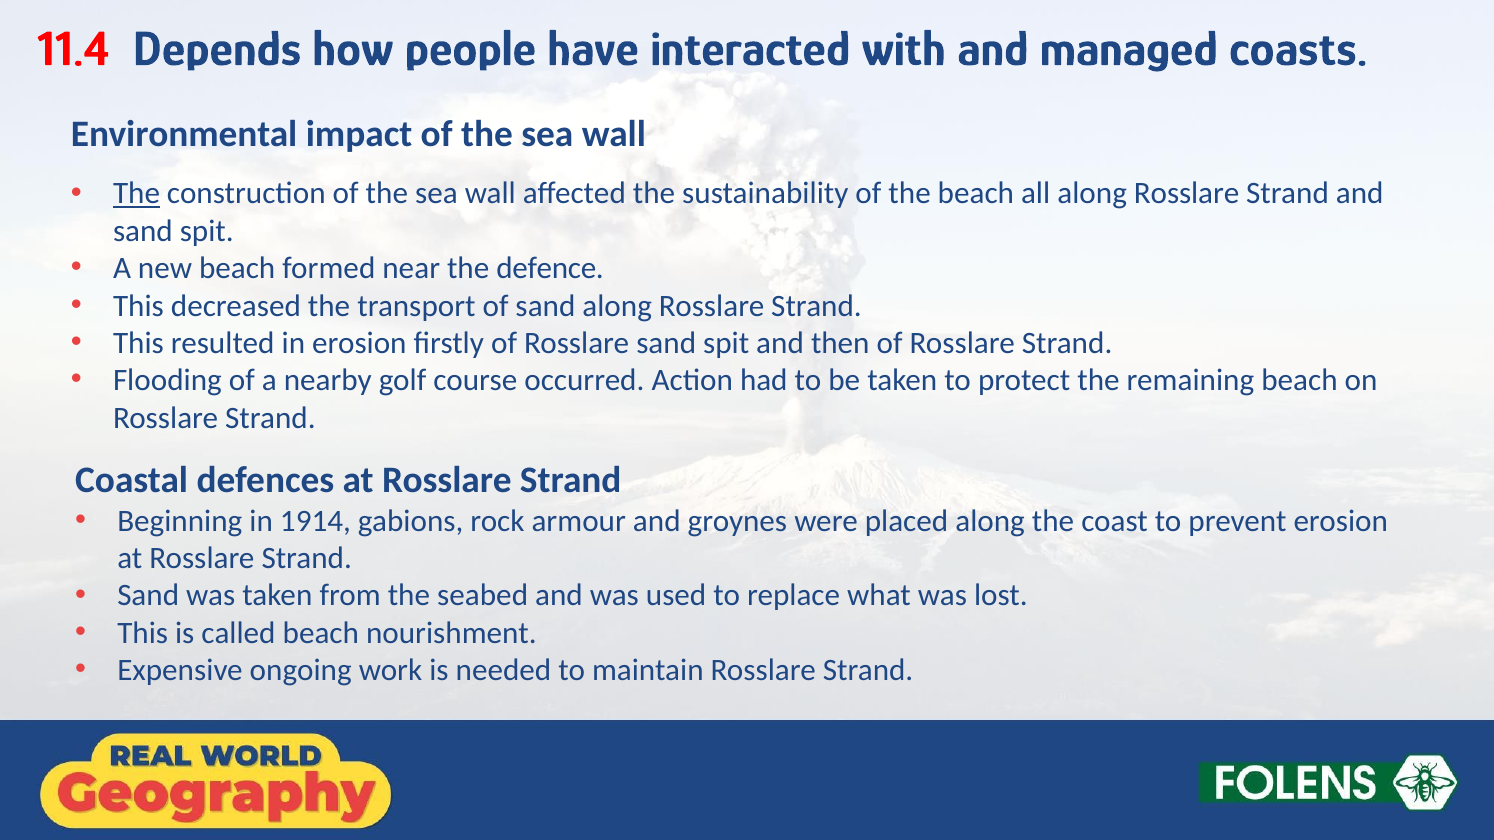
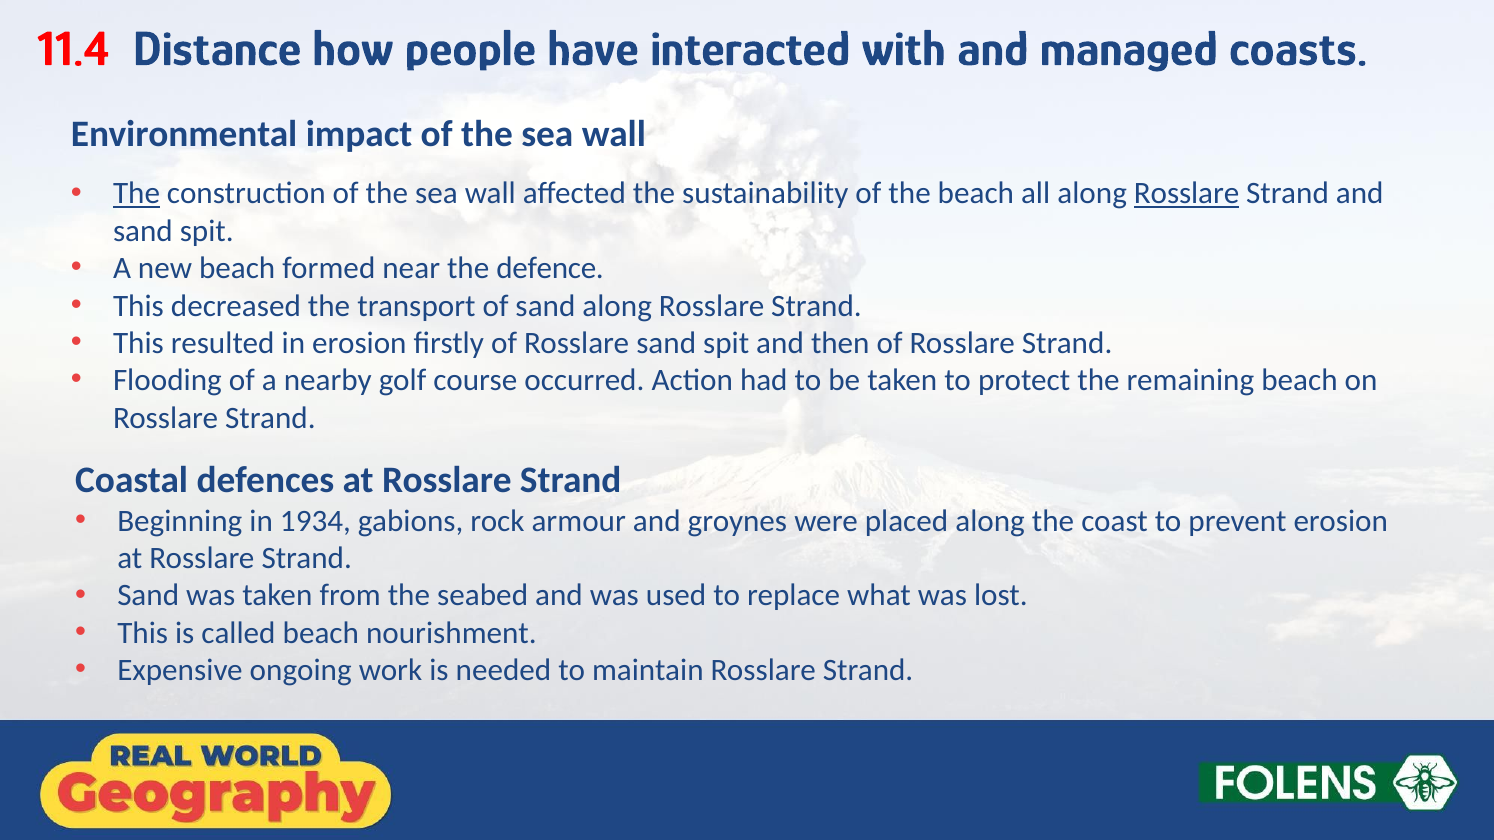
Depends: Depends -> Distance (217, 49)
Rosslare underline: none -> present (1187, 194)
1914: 1914 -> 1934 (315, 521)
